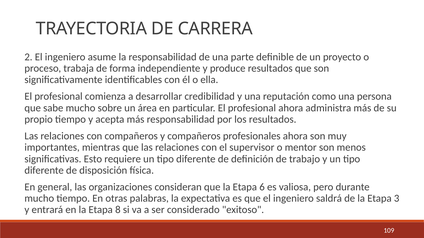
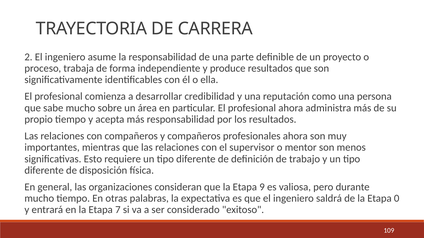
6: 6 -> 9 (262, 187)
3: 3 -> 0 (397, 199)
8: 8 -> 7 (118, 210)
